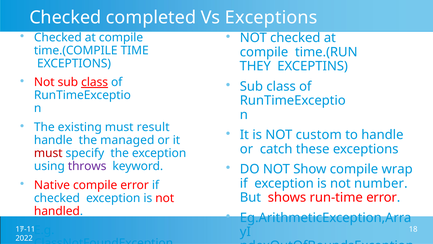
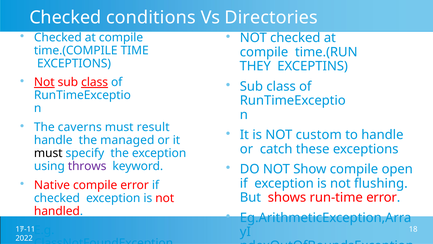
completed: completed -> conditions (151, 18)
Vs Exceptions: Exceptions -> Directories (271, 18)
Not underline: none -> present (44, 82)
existing: existing -> caverns (80, 127)
must colour: red -> black (48, 153)
wrap: wrap -> open (397, 169)
number: number -> flushing (381, 183)
